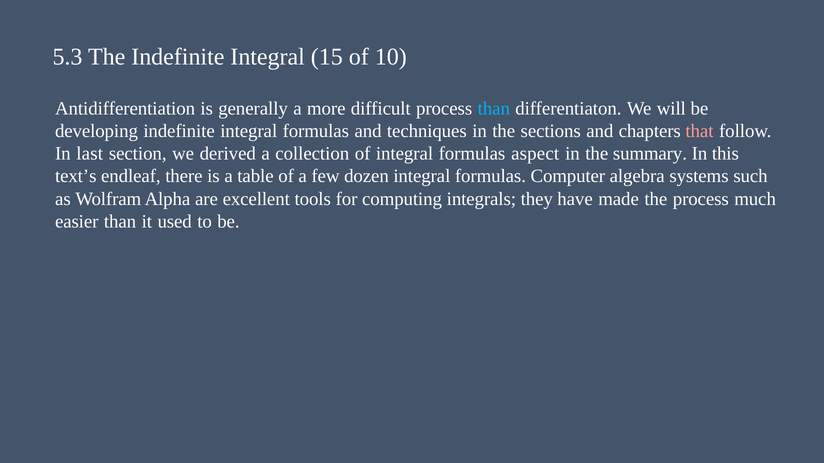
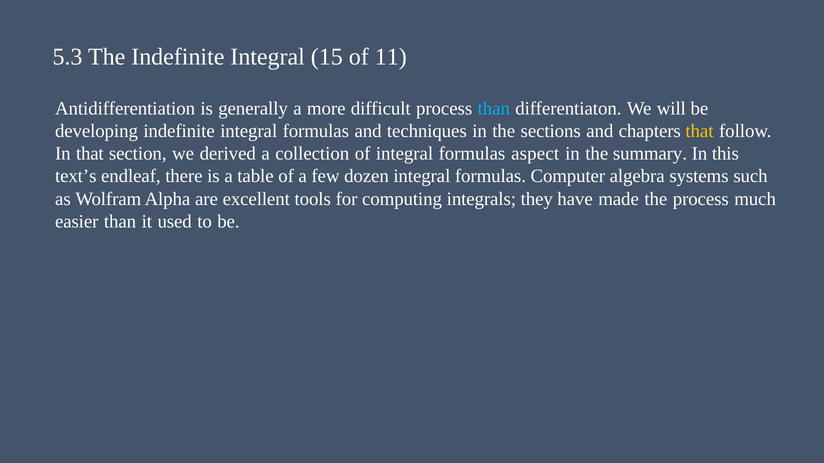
10: 10 -> 11 (391, 57)
that colour: pink -> yellow (699, 131)
In last: last -> that (90, 154)
